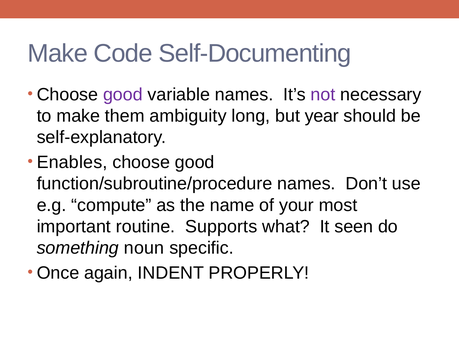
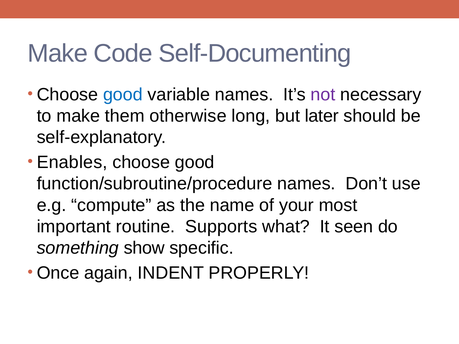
good colour: purple -> blue (123, 95)
ambiguity: ambiguity -> otherwise (188, 116)
year: year -> later (322, 116)
noun: noun -> show (144, 248)
